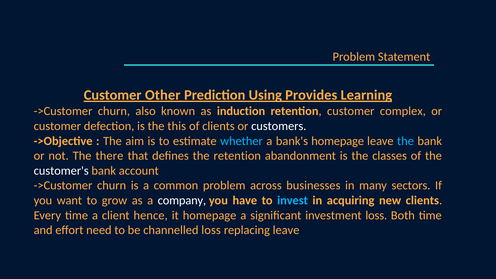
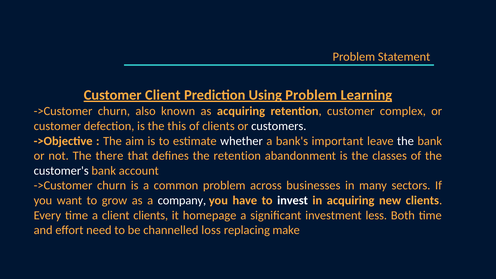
Customer Other: Other -> Client (163, 95)
Using Provides: Provides -> Problem (311, 95)
as induction: induction -> acquiring (241, 111)
whether colour: light blue -> white (242, 141)
bank's homepage: homepage -> important (338, 141)
the colour: light blue -> white (405, 141)
invest colour: light blue -> white (293, 200)
client hence: hence -> clients (151, 215)
investment loss: loss -> less (376, 215)
replacing leave: leave -> make (286, 230)
